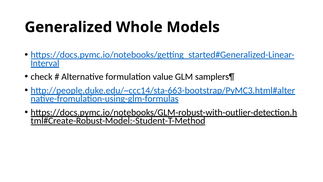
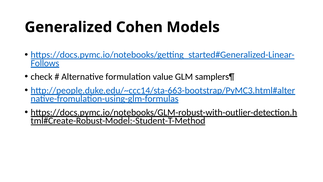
Whole: Whole -> Cohen (139, 27)
Interval: Interval -> Follows (45, 63)
